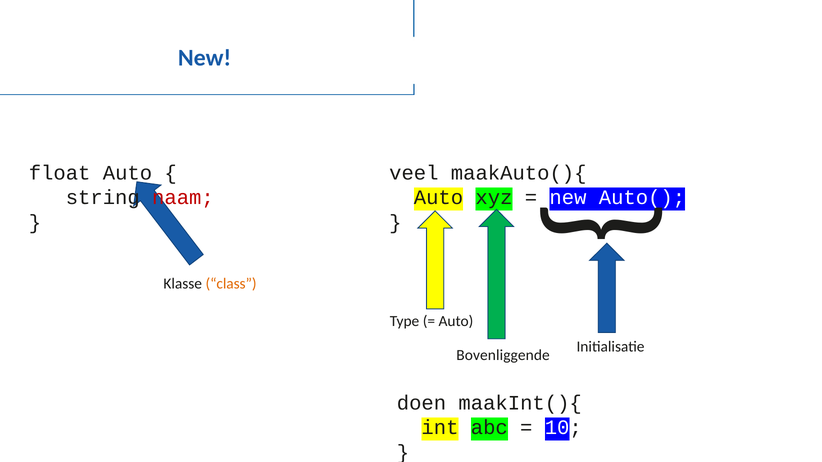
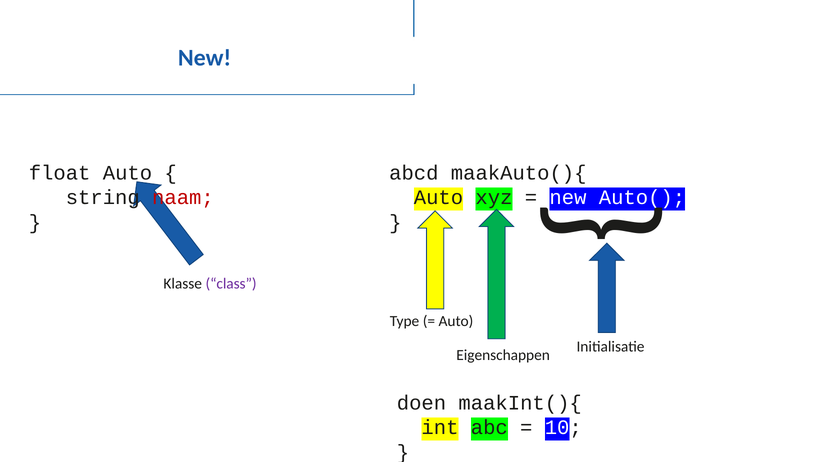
veel: veel -> abcd (414, 173)
class colour: orange -> purple (231, 284)
Bovenliggende: Bovenliggende -> Eigenschappen (503, 356)
